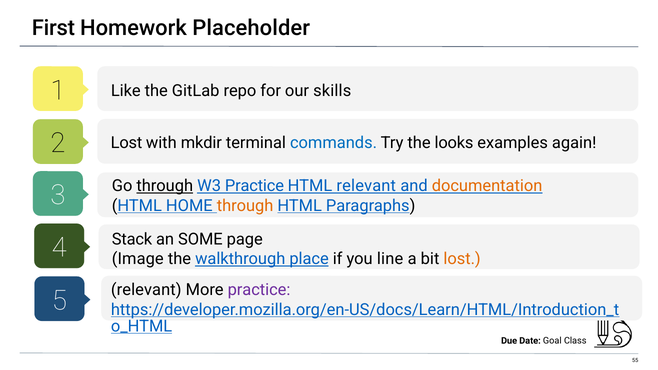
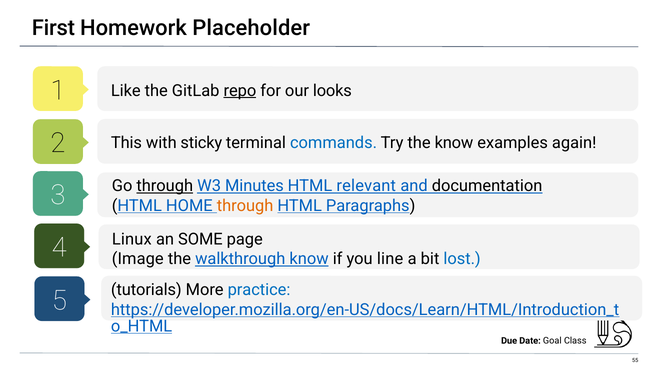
repo underline: none -> present (240, 91)
skills: skills -> looks (332, 91)
Lost: Lost -> This (126, 143)
mkdir: mkdir -> sticky (201, 143)
the looks: looks -> know (454, 143)
W3 Practice: Practice -> Minutes (254, 186)
documentation colour: orange -> black (487, 186)
Stack: Stack -> Linux (132, 239)
walkthrough place: place -> know (309, 259)
lost colour: orange -> blue (462, 259)
relevant: relevant -> tutorials (146, 290)
practice colour: purple -> blue (259, 290)
